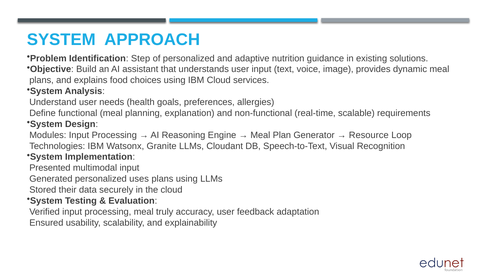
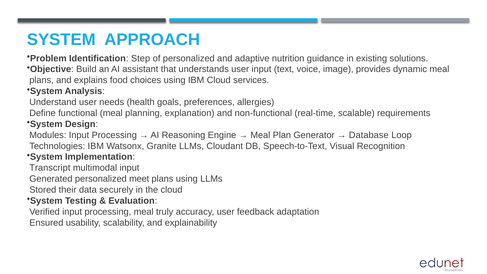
Resource: Resource -> Database (369, 135)
Presented: Presented -> Transcript (50, 168)
uses: uses -> meet (139, 179)
